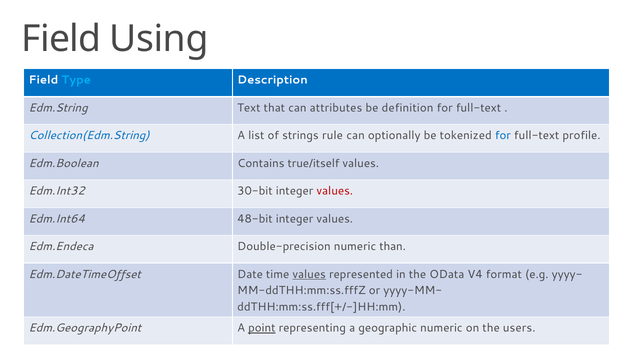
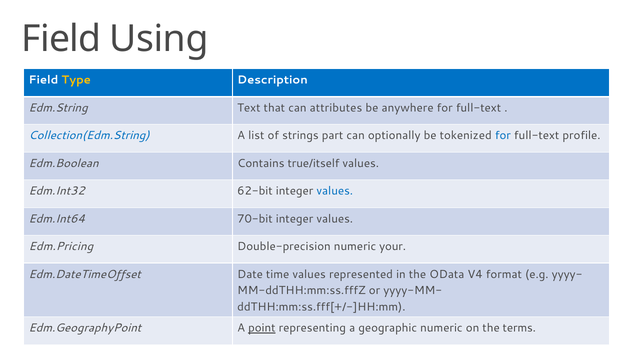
Type colour: light blue -> yellow (76, 80)
definition: definition -> anywhere (408, 108)
rule: rule -> part (333, 136)
30-bit: 30-bit -> 62-bit (255, 191)
values colour: red -> blue (335, 191)
48-bit: 48-bit -> 70-bit (255, 219)
Edm.Endeca: Edm.Endeca -> Edm.Pricing (61, 246)
than: than -> your (393, 246)
values underline: present -> none (309, 274)
users: users -> terms (519, 328)
